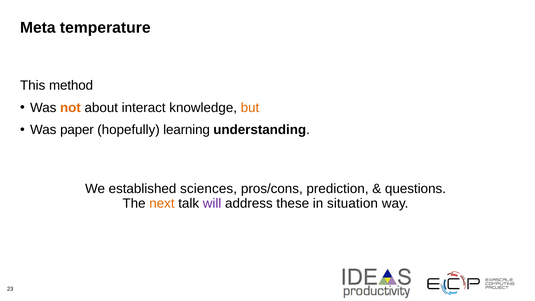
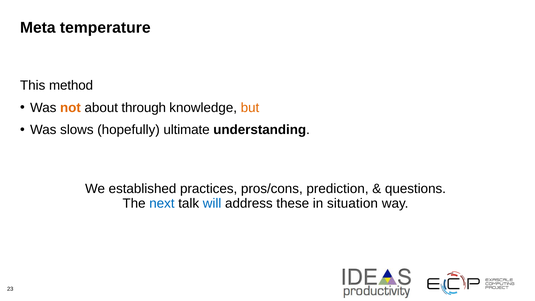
interact: interact -> through (144, 108)
paper: paper -> slows (77, 130)
learning: learning -> ultimate (187, 130)
sciences: sciences -> practices (209, 189)
next colour: orange -> blue (162, 203)
will colour: purple -> blue (212, 203)
